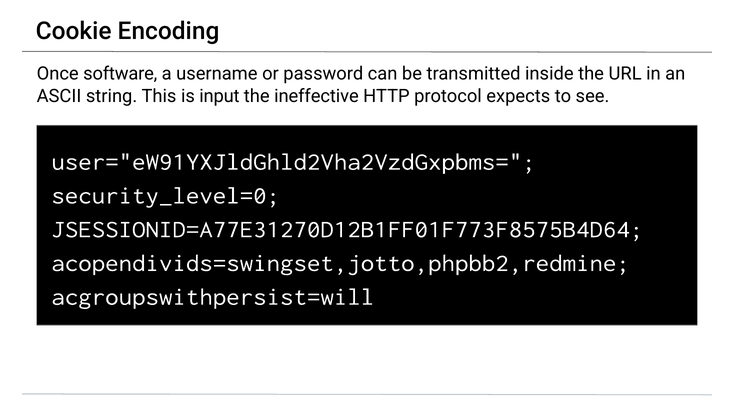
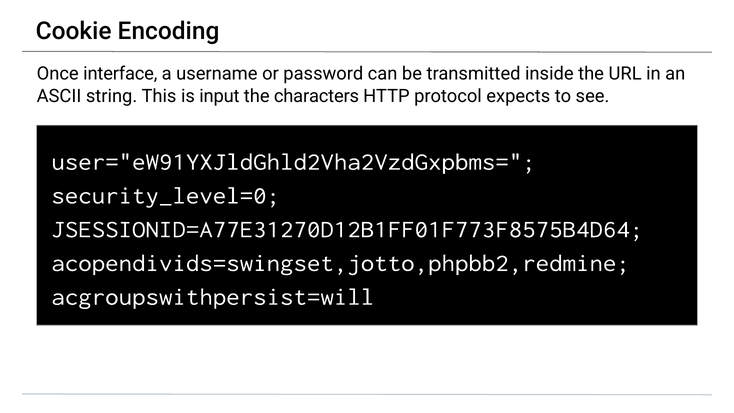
software: software -> interface (120, 74)
ineffective: ineffective -> characters (317, 96)
